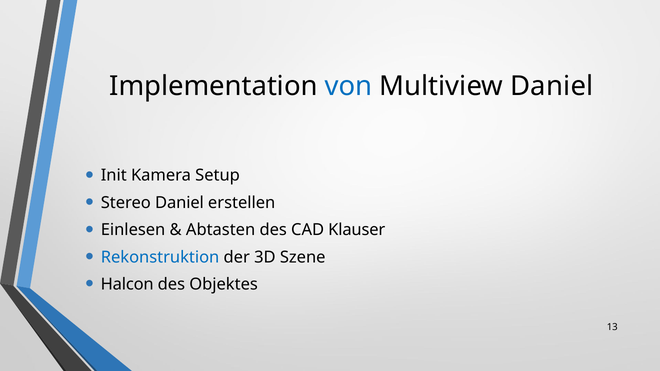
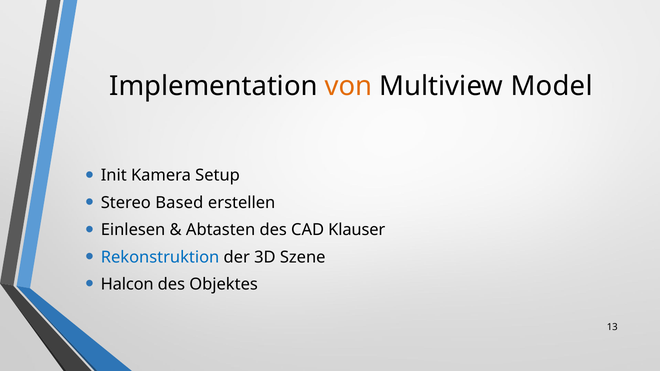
von colour: blue -> orange (349, 86)
Multiview Daniel: Daniel -> Model (552, 86)
Stereo Daniel: Daniel -> Based (179, 203)
